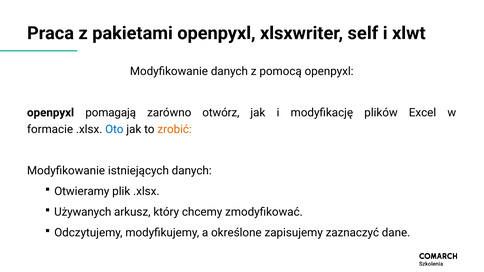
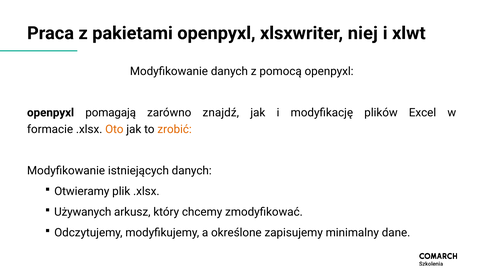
self: self -> niej (363, 33)
otwórz: otwórz -> znajdź (221, 113)
Oto colour: blue -> orange (114, 129)
zaznaczyć: zaznaczyć -> minimalny (352, 233)
